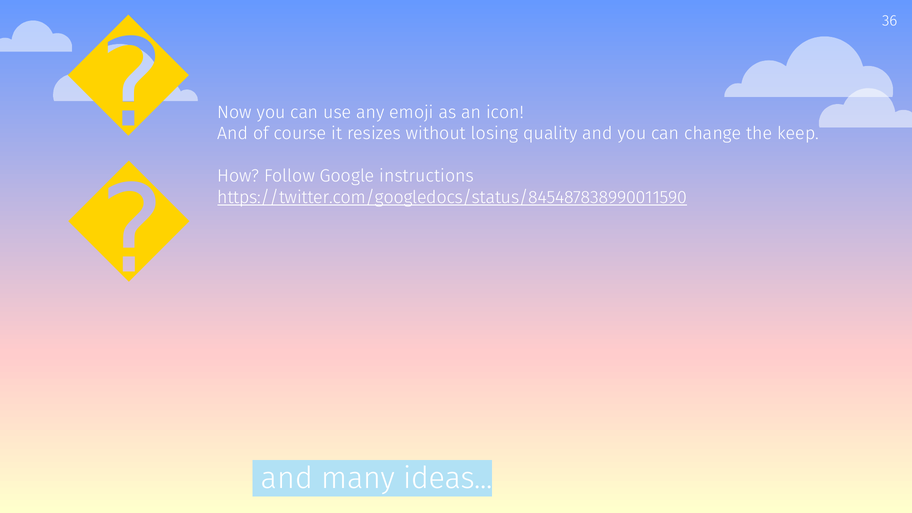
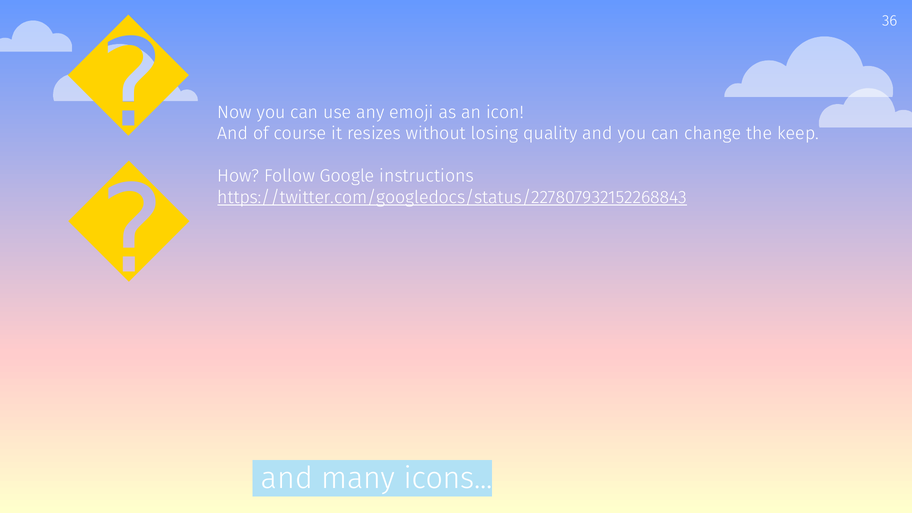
https://twitter.com/googledocs/status/845487838990011590: https://twitter.com/googledocs/status/845487838990011590 -> https://twitter.com/googledocs/status/227807932152268843 (452, 197)
ideas: ideas -> icons (448, 478)
